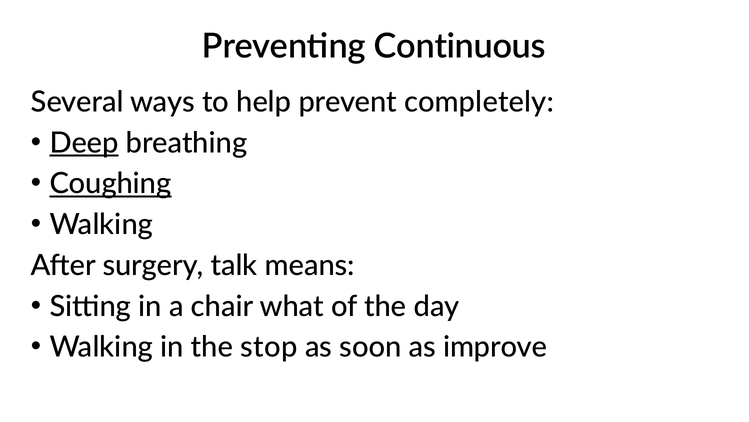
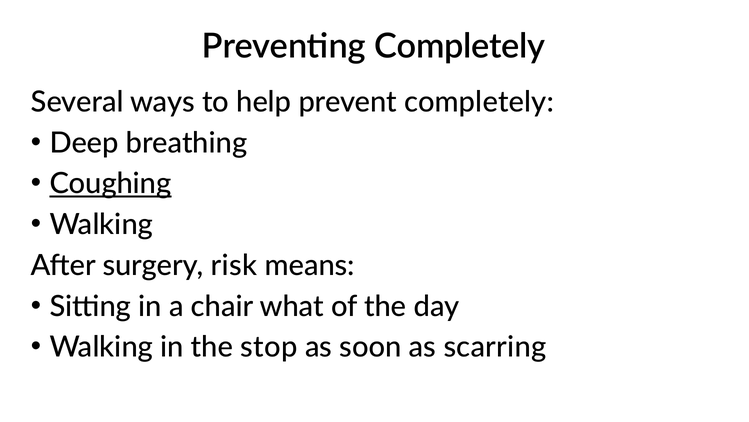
Preventing Continuous: Continuous -> Completely (460, 46)
Deep underline: present -> none (84, 143)
talk: talk -> risk (234, 265)
improve: improve -> scarring (495, 347)
